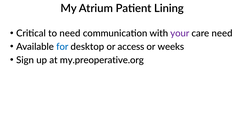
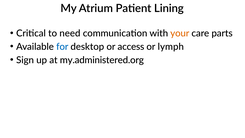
your colour: purple -> orange (180, 33)
care need: need -> parts (222, 33)
weeks: weeks -> lymph (171, 47)
my.preoperative.org: my.preoperative.org -> my.administered.org (102, 60)
